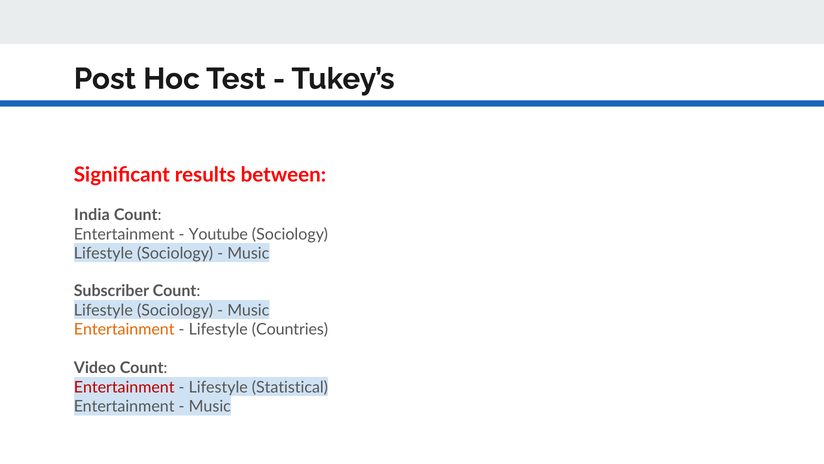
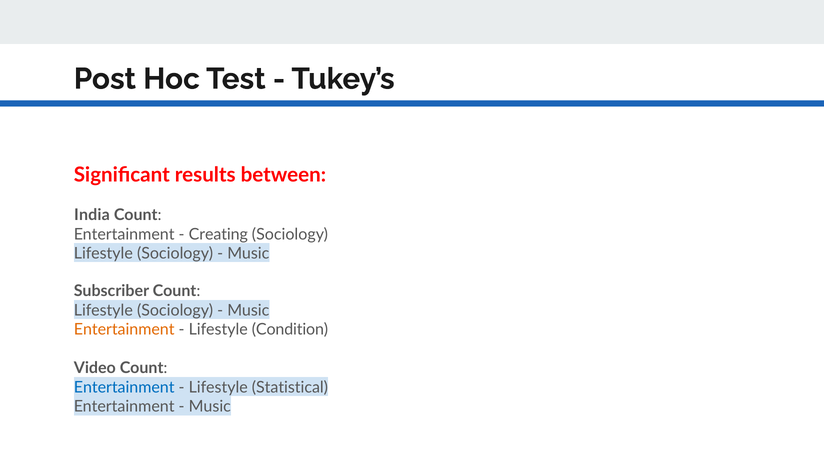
Youtube: Youtube -> Creating (218, 234)
Countries: Countries -> Condition (290, 329)
Entertainment colour: red -> blue (124, 387)
